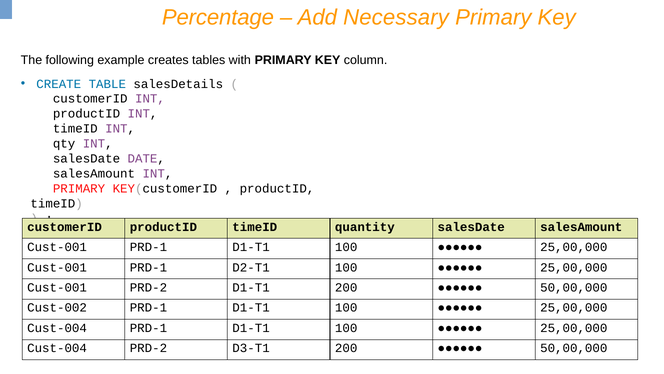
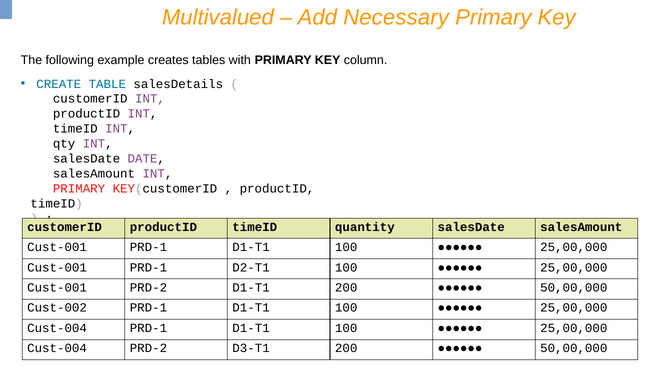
Percentage: Percentage -> Multivalued (218, 17)
